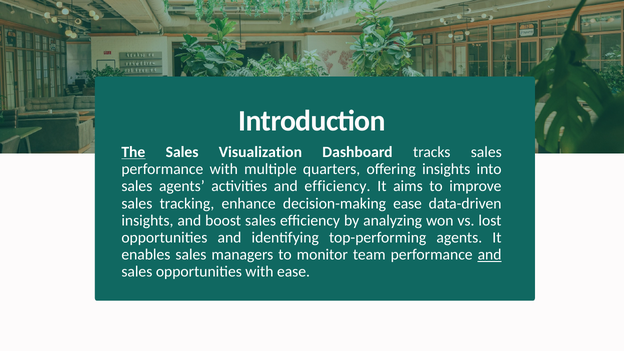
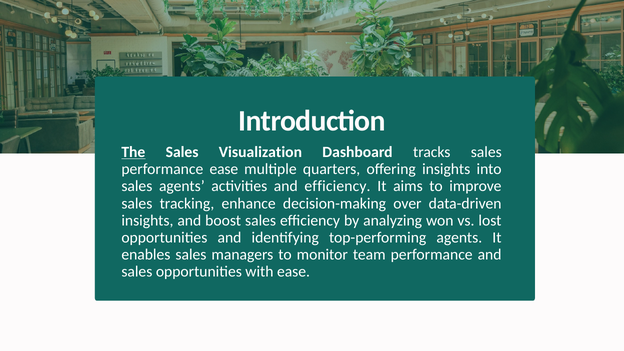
performance with: with -> ease (224, 169)
decision-making ease: ease -> over (407, 203)
and underline: present -> none (490, 255)
